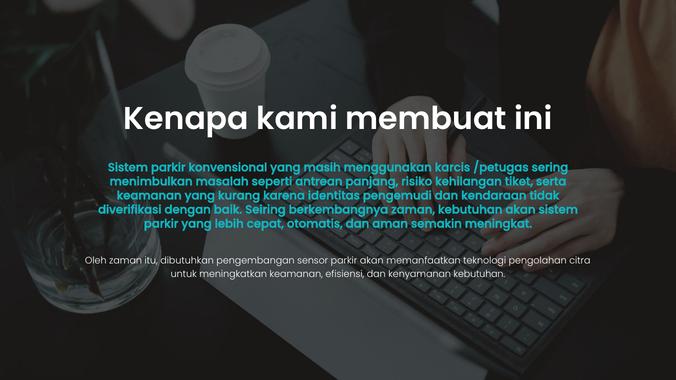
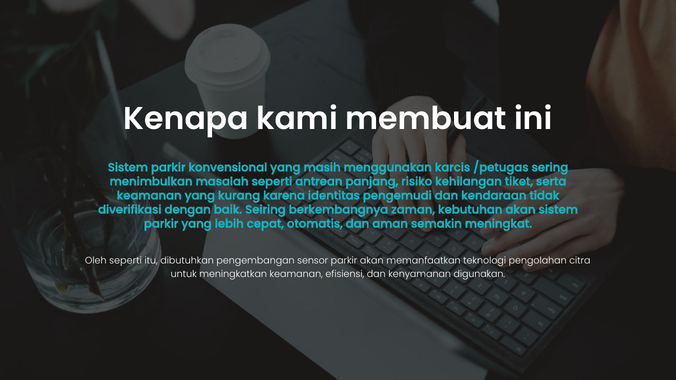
Oleh zaman: zaman -> seperti (126, 261)
kenyamanan kebutuhan: kebutuhan -> digunakan (479, 274)
